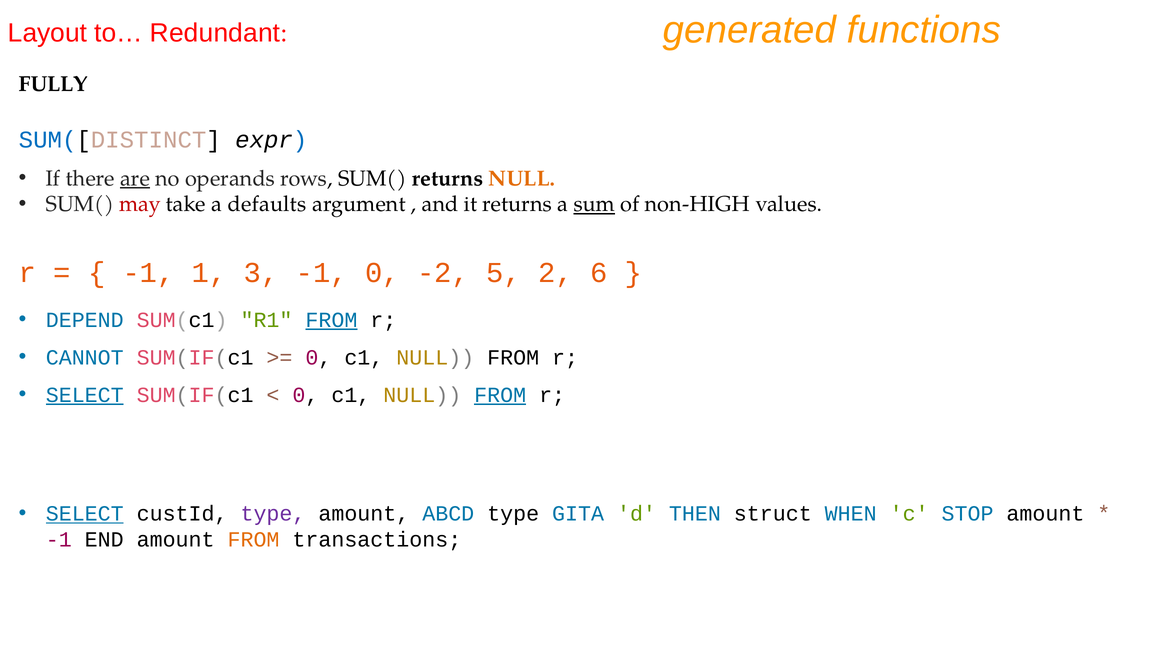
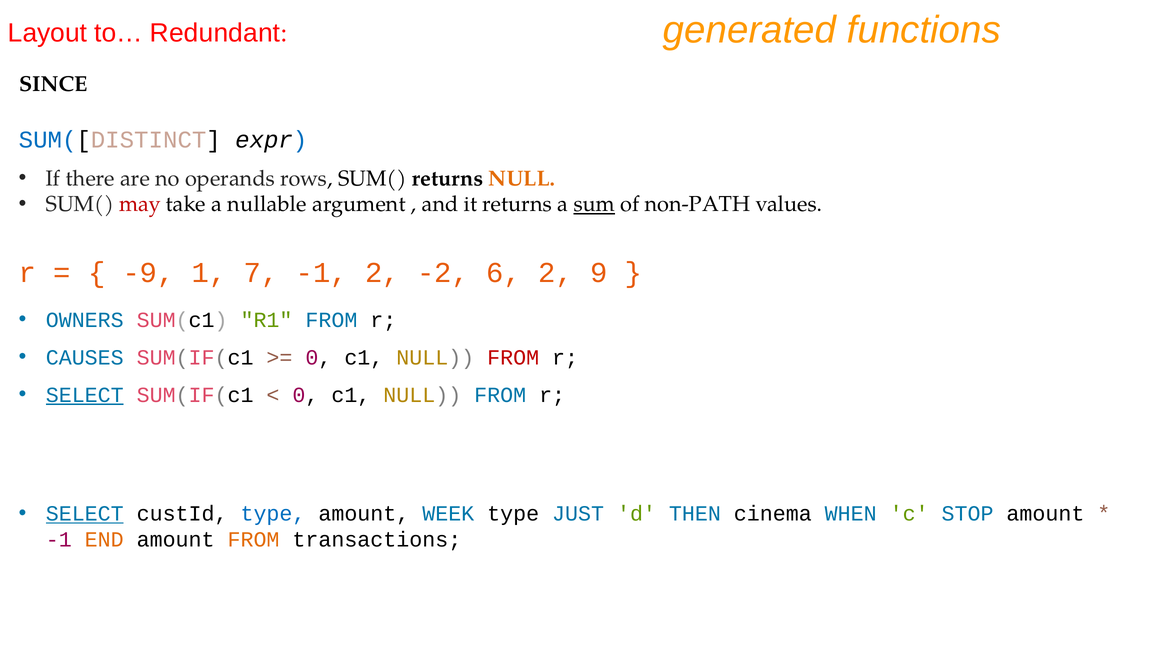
FULLY: FULLY -> SINCE (53, 84)
are underline: present -> none (135, 178)
defaults: defaults -> nullable (267, 204)
non-HIGH: non-HIGH -> non-PATH (697, 204)
-1: -1 -> -9 (149, 273)
3: 3 -> 7 (261, 273)
-1 0: 0 -> 2 (382, 273)
5: 5 -> 6 (504, 273)
6: 6 -> 9 (599, 273)
DEPEND: DEPEND -> OWNERS (85, 320)
FROM underline: present -> none (331, 320)
CANNOT: CANNOT -> CAUSES (85, 357)
FROM colour: black -> red (513, 357)
FROM underline: present -> none (500, 395)
type colour: purple -> blue (273, 514)
ABCD: ABCD -> WEEK (448, 514)
GITA: GITA -> JUST (578, 514)
struct: struct -> cinema (773, 514)
END colour: black -> orange (104, 540)
